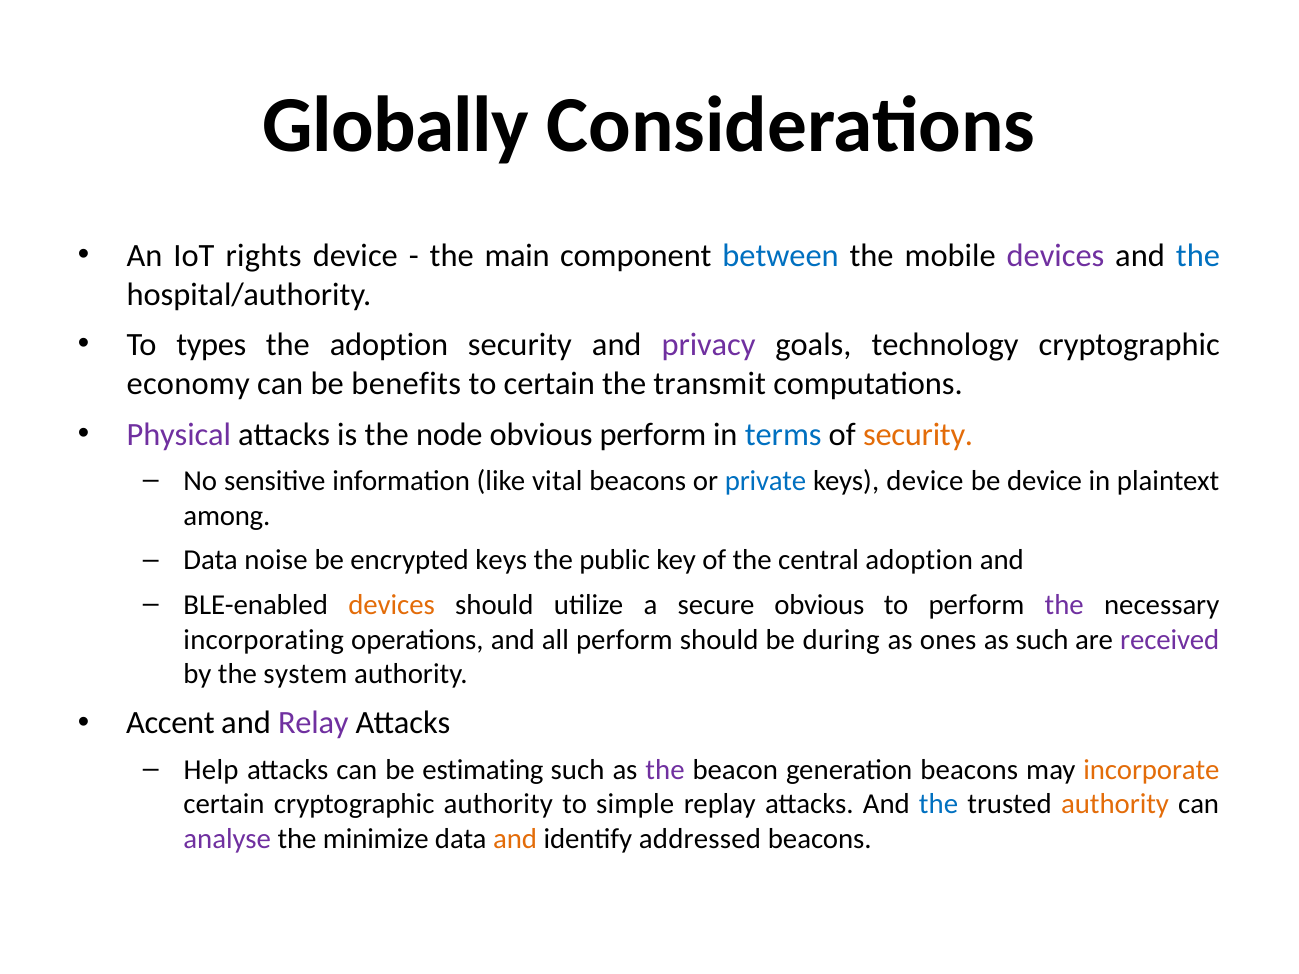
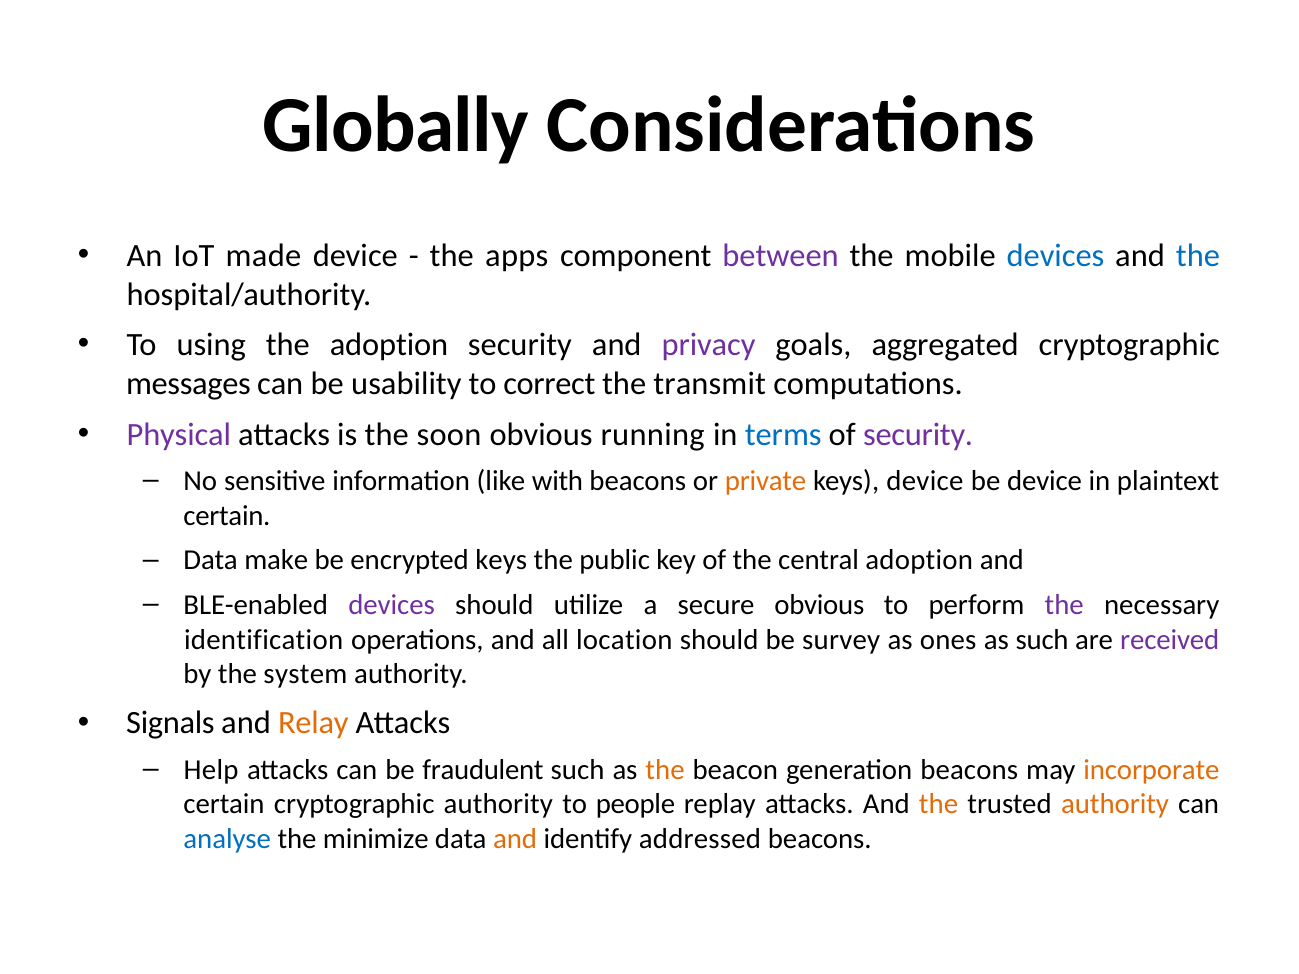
rights: rights -> made (264, 256)
main: main -> apps (517, 256)
between colour: blue -> purple (781, 256)
devices colour: purple -> blue (1056, 256)
types: types -> using (211, 345)
technology: technology -> aggregated (945, 345)
economy: economy -> messages (188, 384)
benefits: benefits -> usability (406, 384)
to certain: certain -> correct (549, 384)
node: node -> soon (449, 435)
obvious perform: perform -> running (653, 435)
security colour: orange -> purple (918, 435)
vital: vital -> with (558, 481)
private colour: blue -> orange (766, 481)
among: among -> certain (227, 516)
noise: noise -> make (276, 561)
devices colour: orange -> purple (392, 605)
incorporating: incorporating -> identification (264, 640)
all perform: perform -> location (624, 640)
during: during -> survey (841, 640)
Accent: Accent -> Signals (170, 723)
Relay colour: purple -> orange (313, 723)
estimating: estimating -> fraudulent (483, 770)
the colour: purple -> orange (665, 770)
simple: simple -> people (635, 805)
the colour: blue -> orange (939, 805)
analyse colour: purple -> blue (227, 839)
